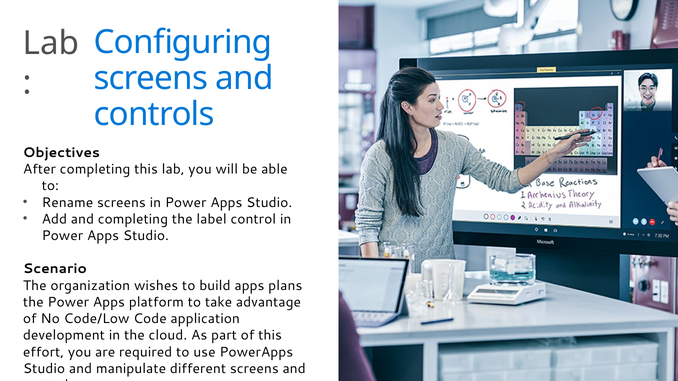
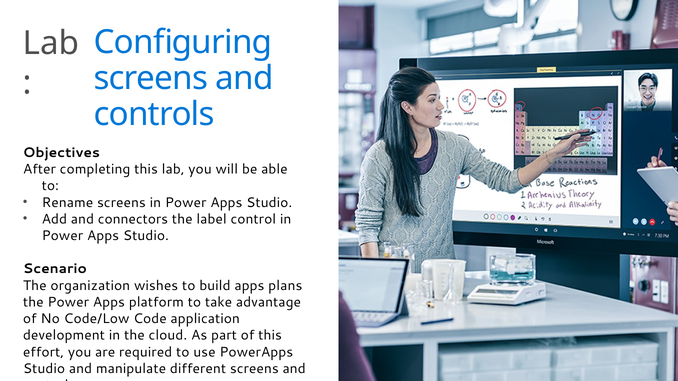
and completing: completing -> connectors (133, 219)
